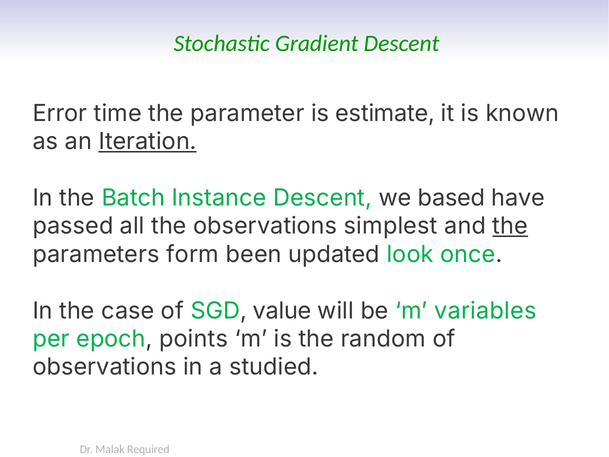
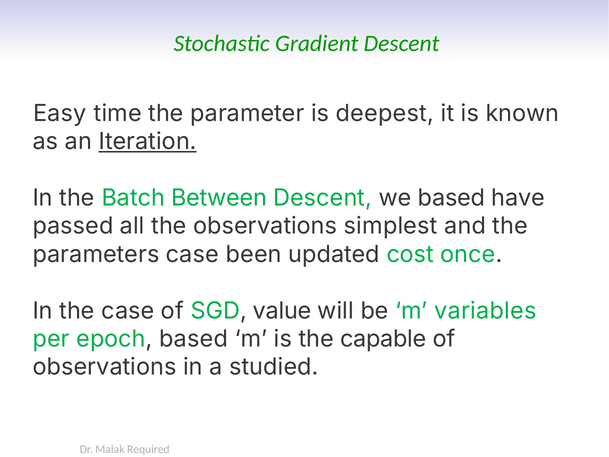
Error: Error -> Easy (60, 113)
estimate: estimate -> deepest (385, 113)
Instance: Instance -> Between (219, 198)
the underline: present -> none (510, 226)
parameters form: form -> case (192, 254)
look: look -> cost (410, 254)
epoch points: points -> based (194, 339)
random: random -> capable (383, 339)
